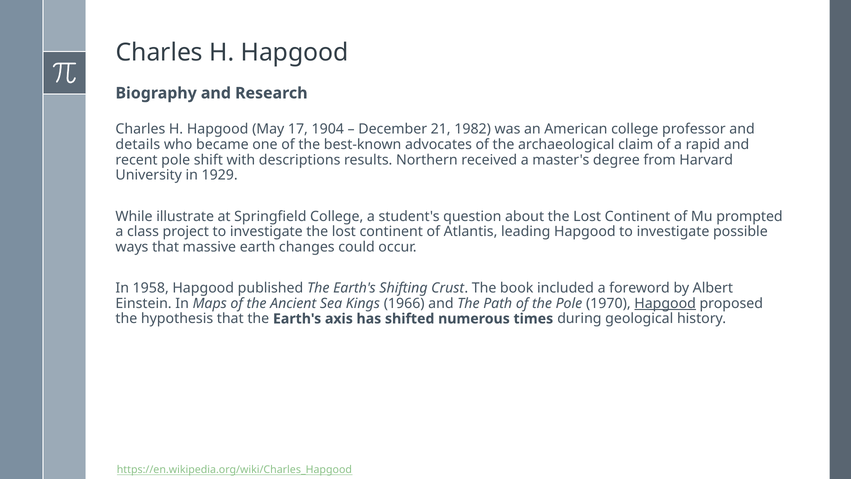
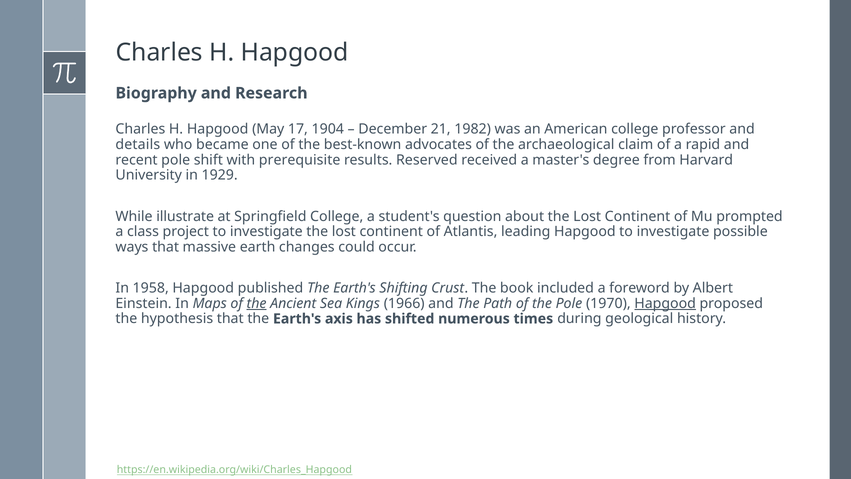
descriptions: descriptions -> prerequisite (300, 160)
Northern: Northern -> Reserved (427, 160)
the underline: none -> present (257, 303)
